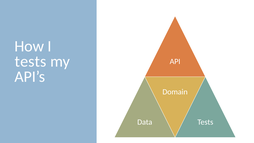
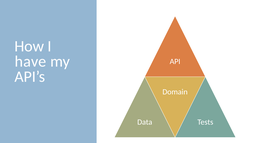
tests: tests -> have (31, 61)
